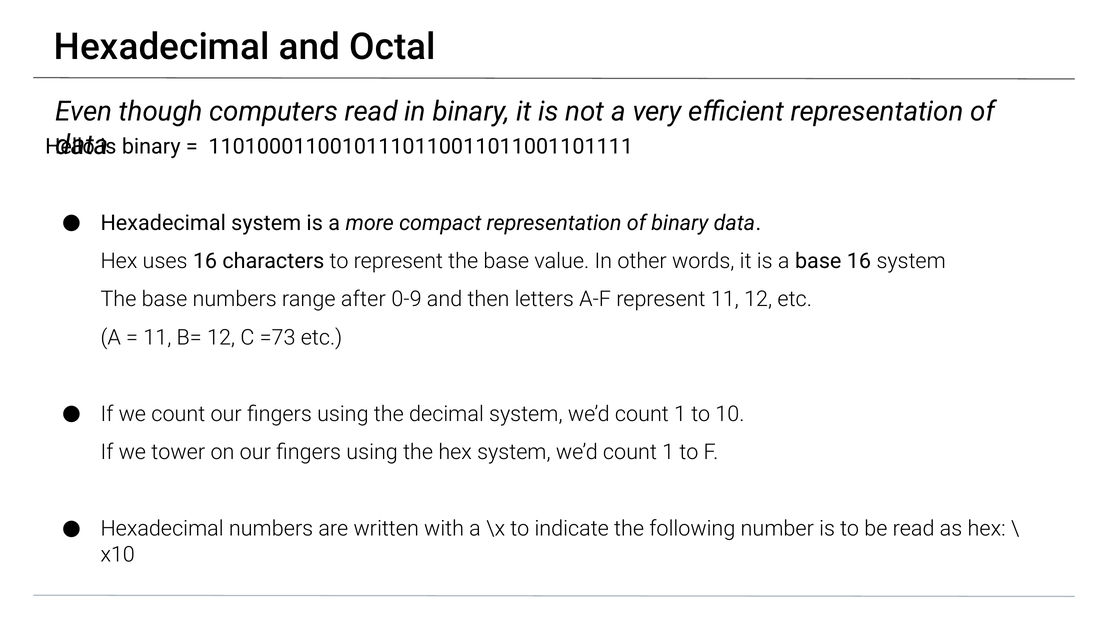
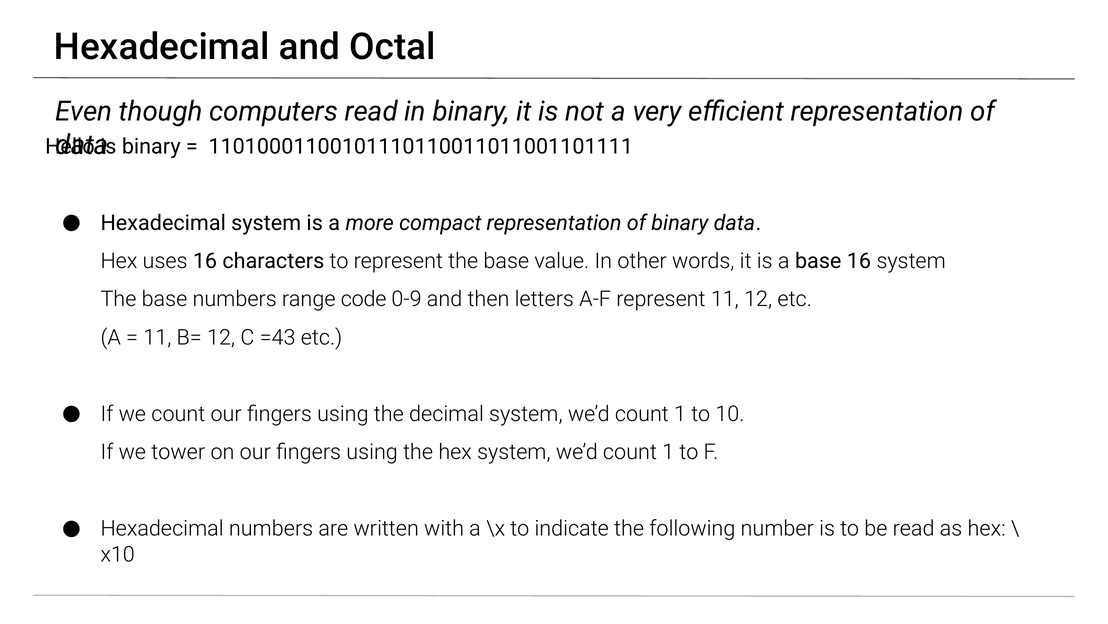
after: after -> code (364, 299)
=73: =73 -> =43 (278, 337)
